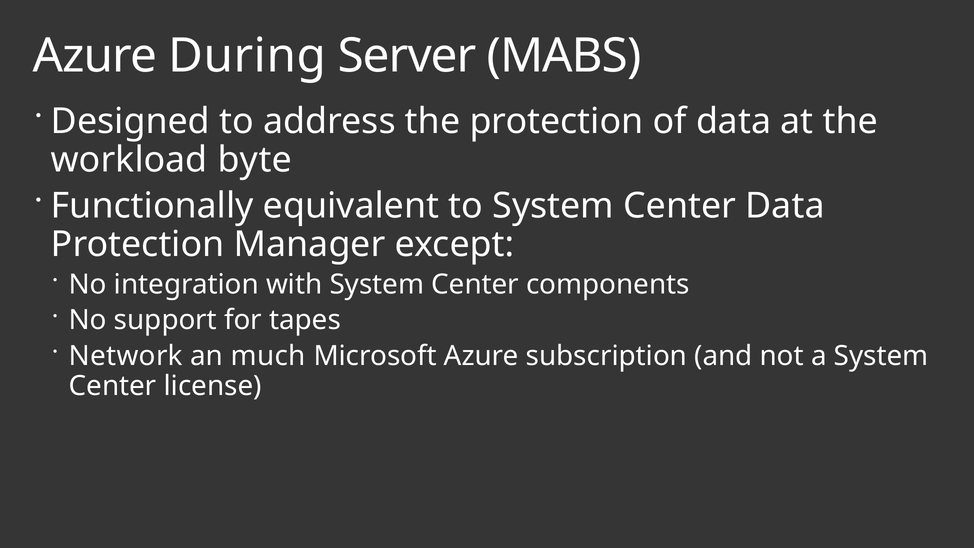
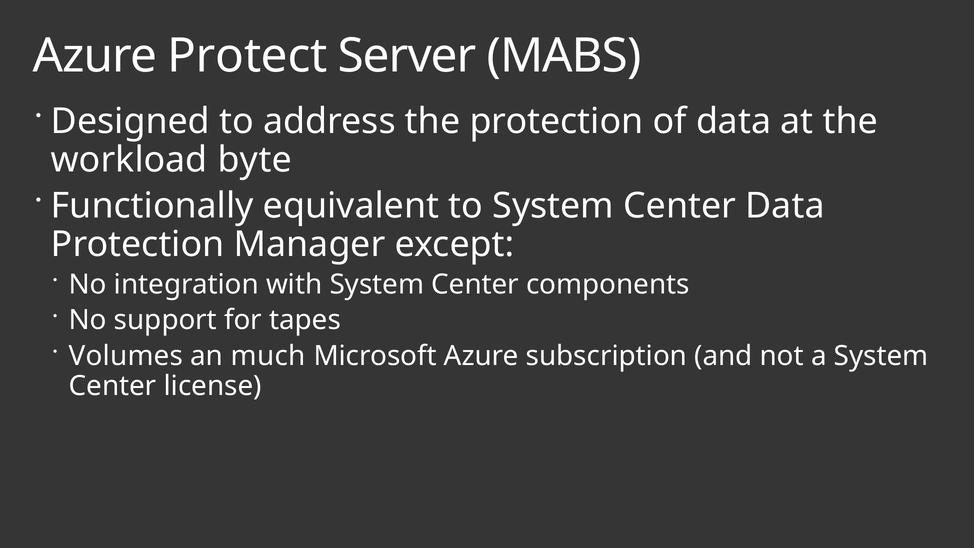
During: During -> Protect (247, 56)
Network: Network -> Volumes (126, 356)
